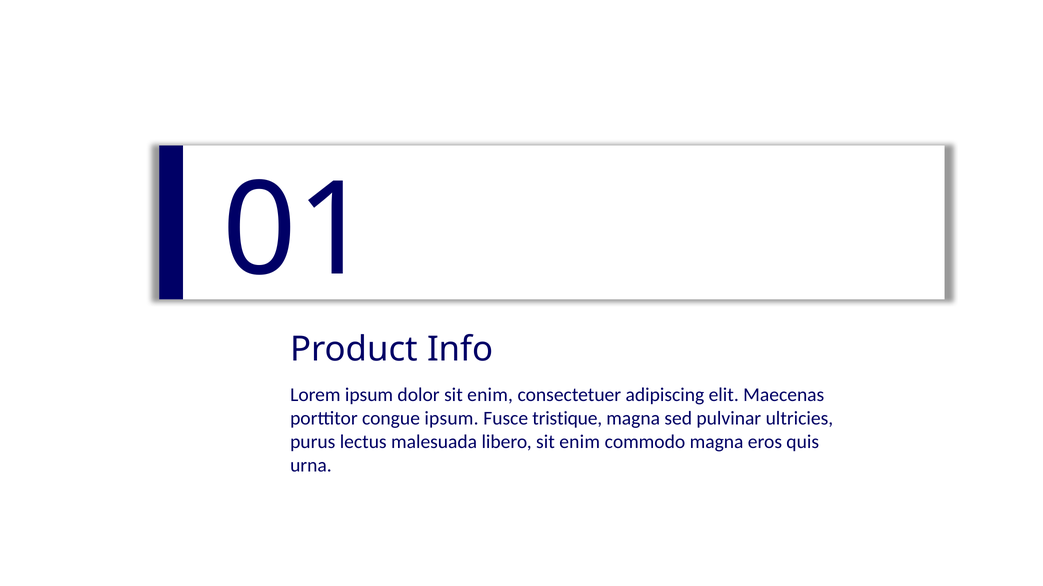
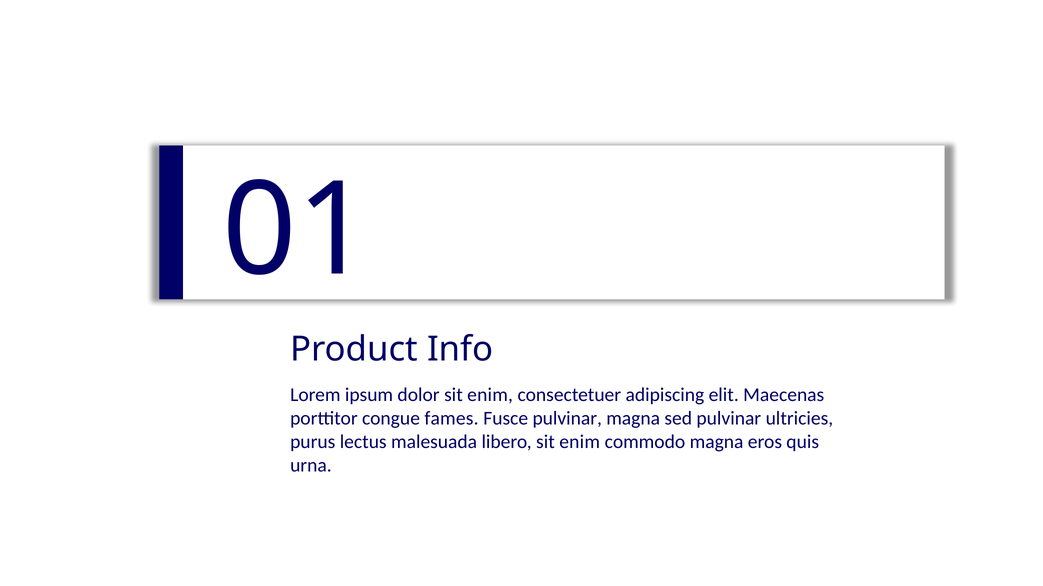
congue ipsum: ipsum -> fames (451, 419)
Fusce tristique: tristique -> pulvinar (567, 419)
